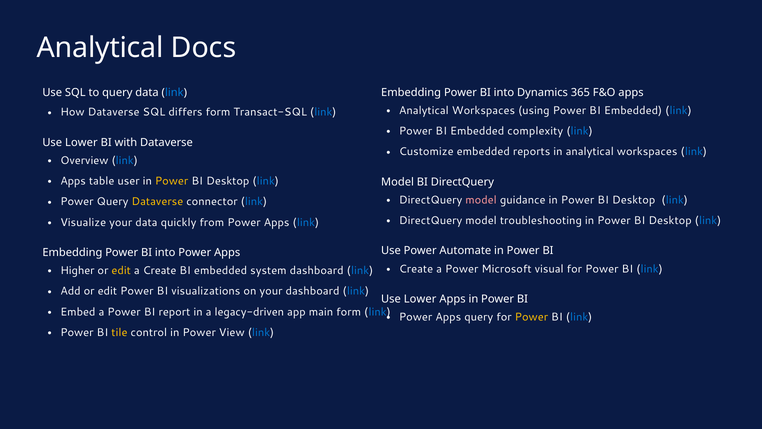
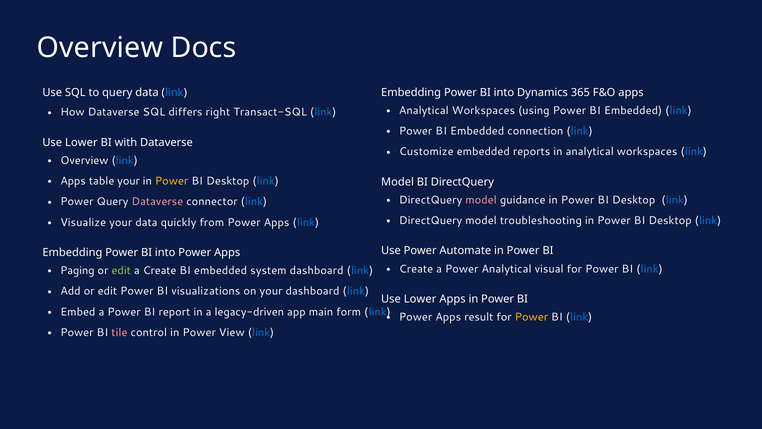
Analytical: Analytical -> Overview (100, 48)
differs form: form -> right (218, 112)
complexity: complexity -> connection (535, 131)
table user: user -> your (129, 181)
Dataverse colour: yellow -> pink (157, 202)
Power Microsoft: Microsoft -> Analytical (507, 269)
Higher: Higher -> Paging (77, 270)
edit colour: yellow -> light green (121, 270)
Apps query: query -> result (479, 317)
tile colour: yellow -> pink (119, 332)
